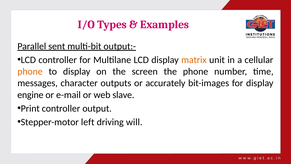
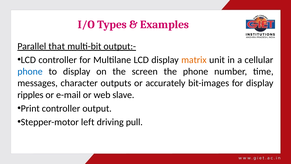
sent: sent -> that (57, 46)
phone colour: orange -> blue (30, 71)
engine: engine -> ripples (30, 95)
will: will -> pull (134, 122)
